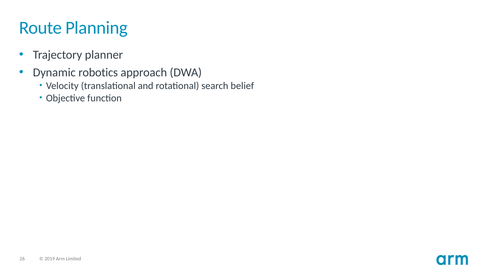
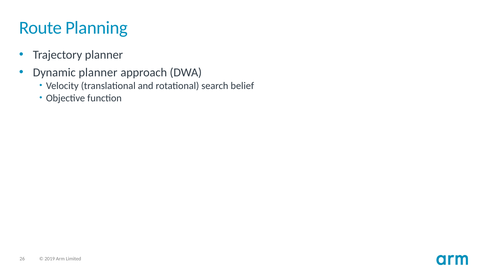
Dynamic robotics: robotics -> planner (98, 73)
